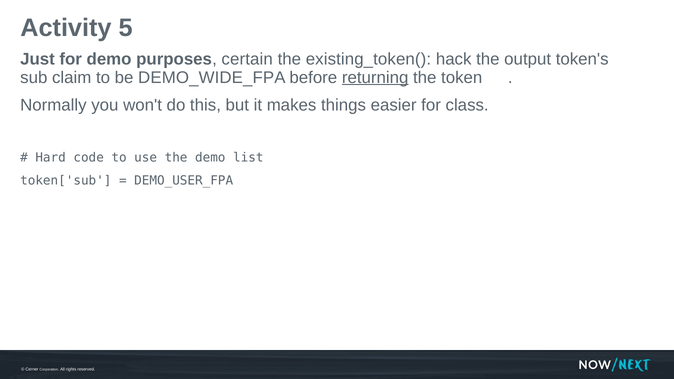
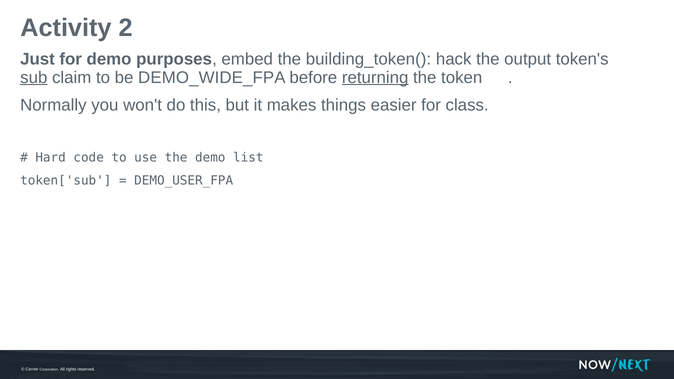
5: 5 -> 2 (126, 28)
certain: certain -> embed (247, 59)
existing_token(: existing_token( -> building_token( (368, 59)
sub underline: none -> present (34, 77)
